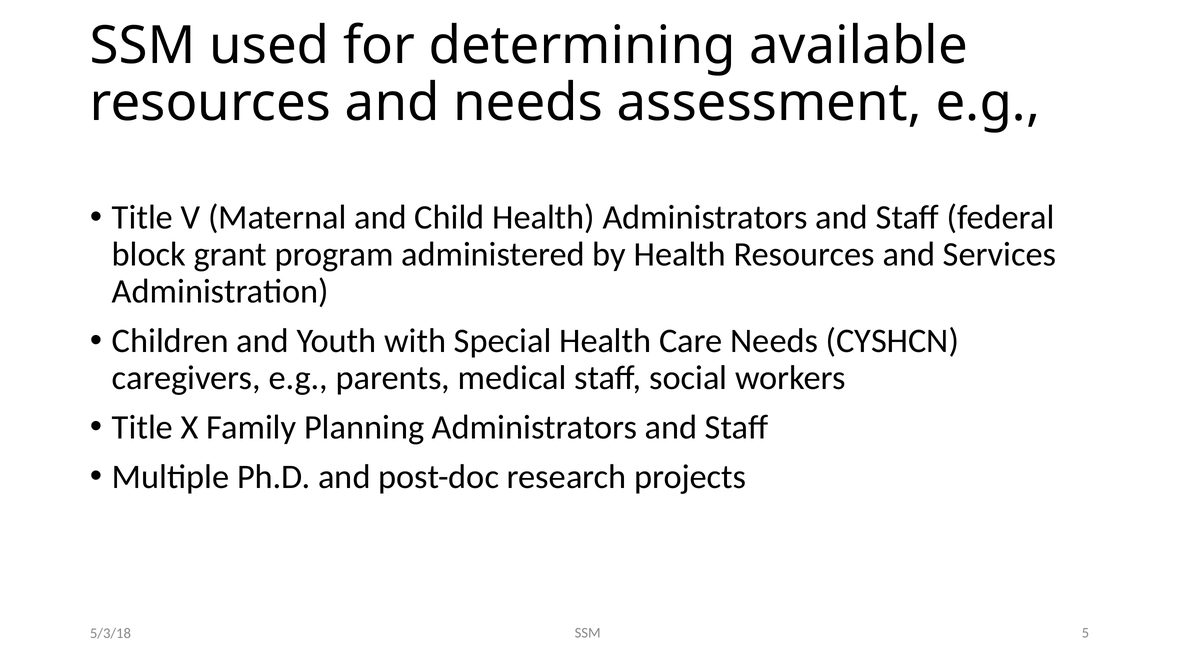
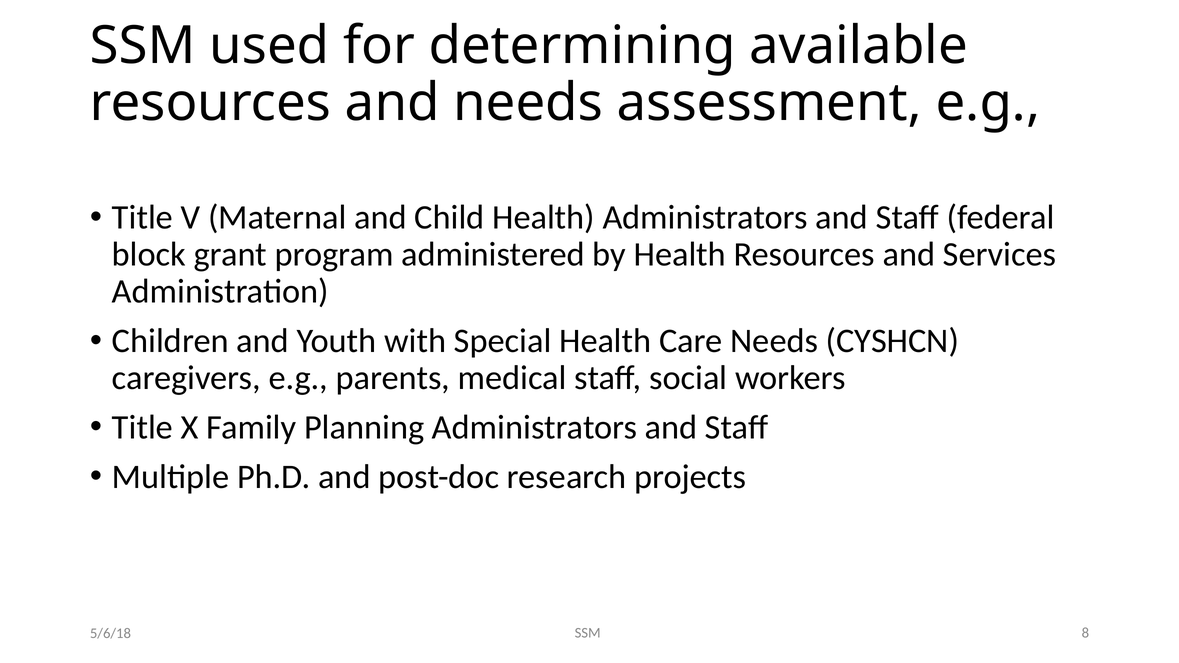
5: 5 -> 8 (1085, 633)
5/3/18: 5/3/18 -> 5/6/18 (110, 633)
